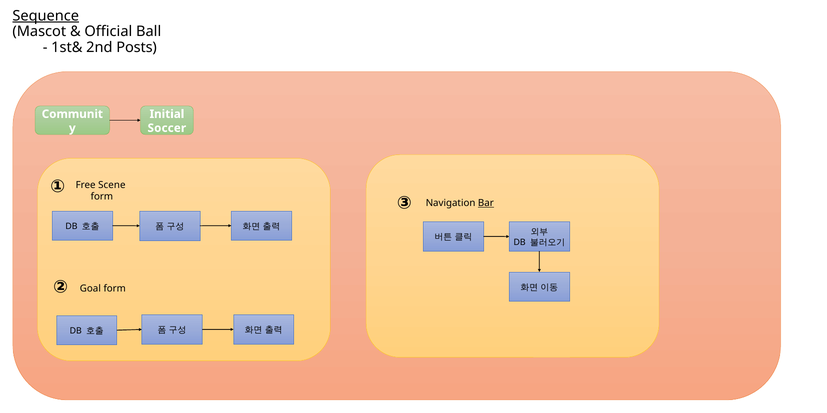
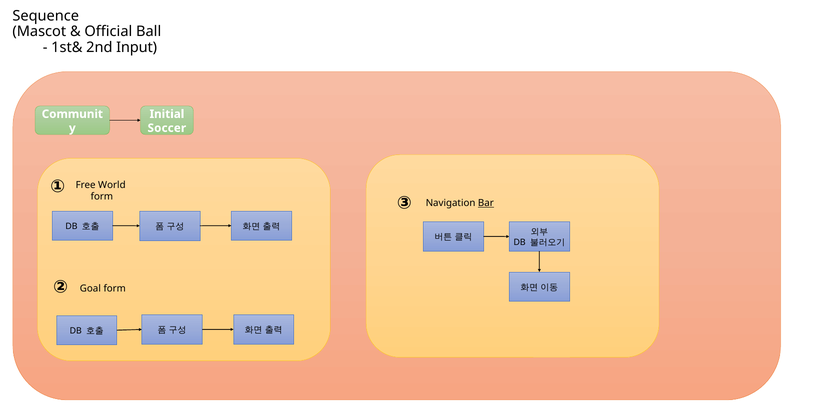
Sequence underline: present -> none (46, 16)
Posts: Posts -> Input (137, 47)
Scene: Scene -> World (112, 185)
